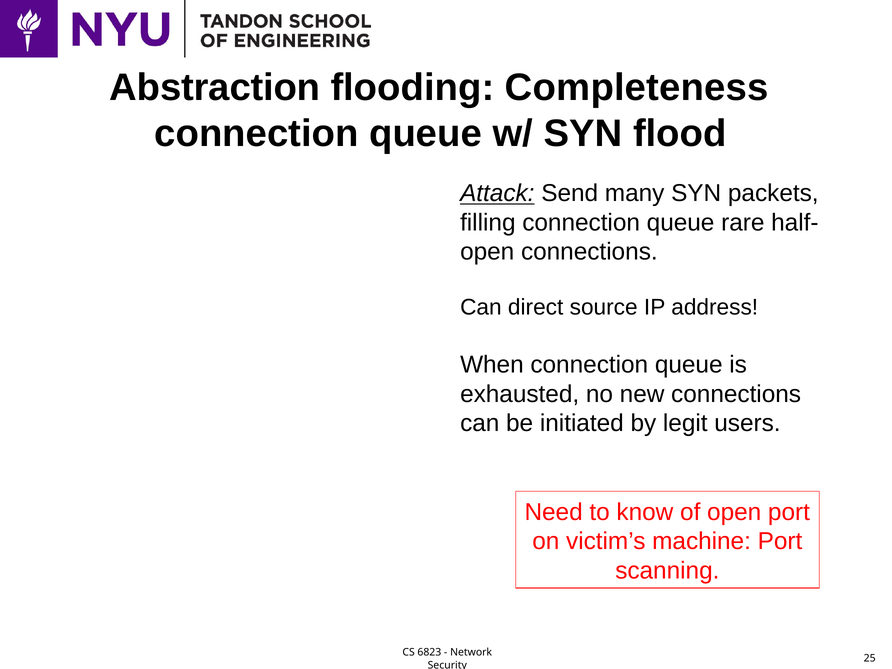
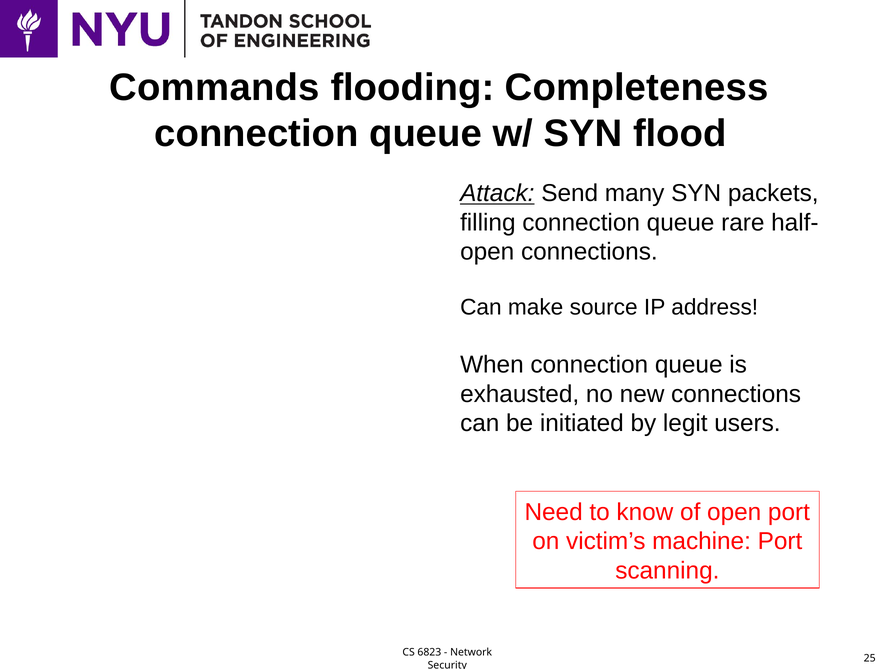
Abstraction: Abstraction -> Commands (215, 88)
direct: direct -> make (536, 307)
